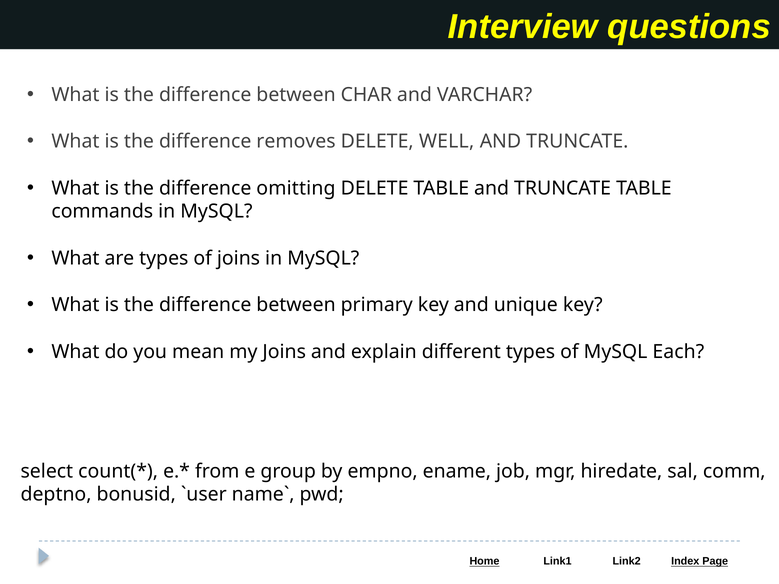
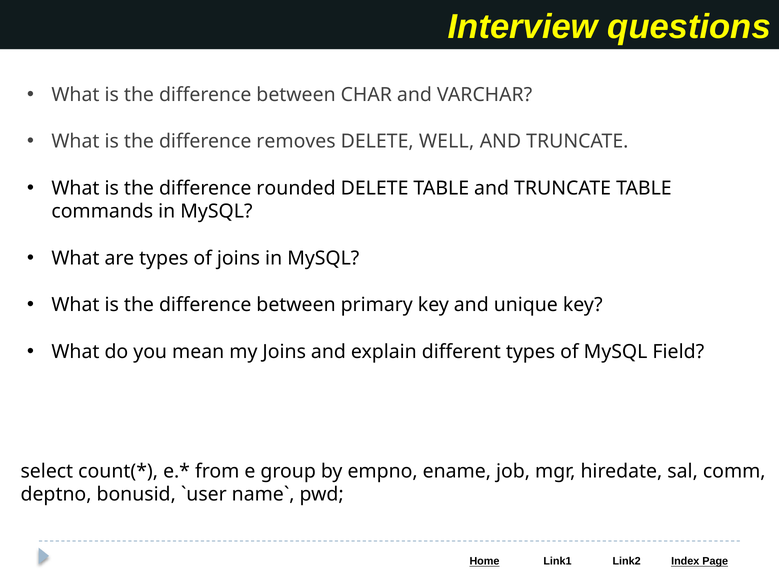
omitting: omitting -> rounded (296, 188)
Each: Each -> Field (678, 352)
